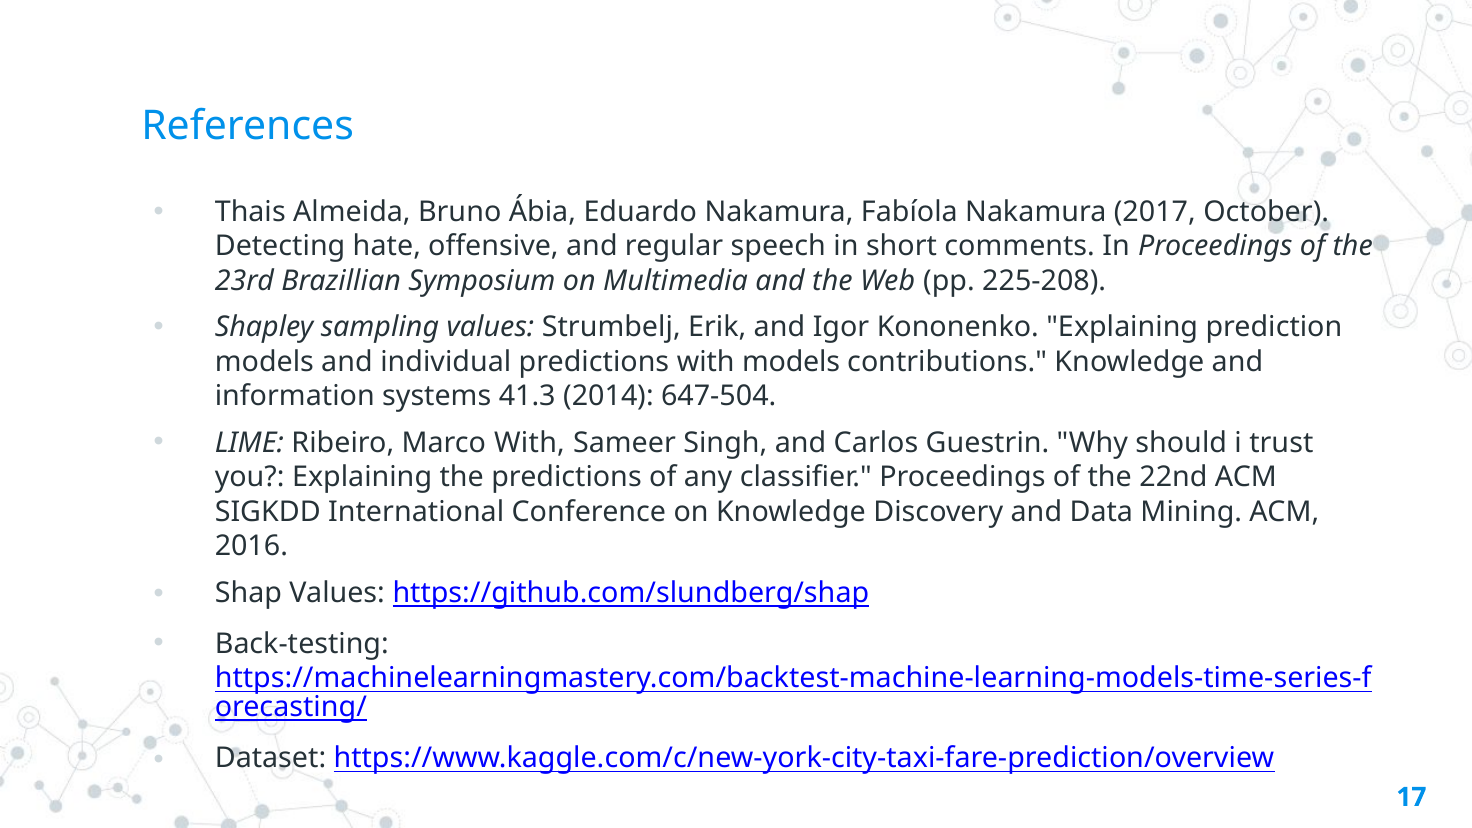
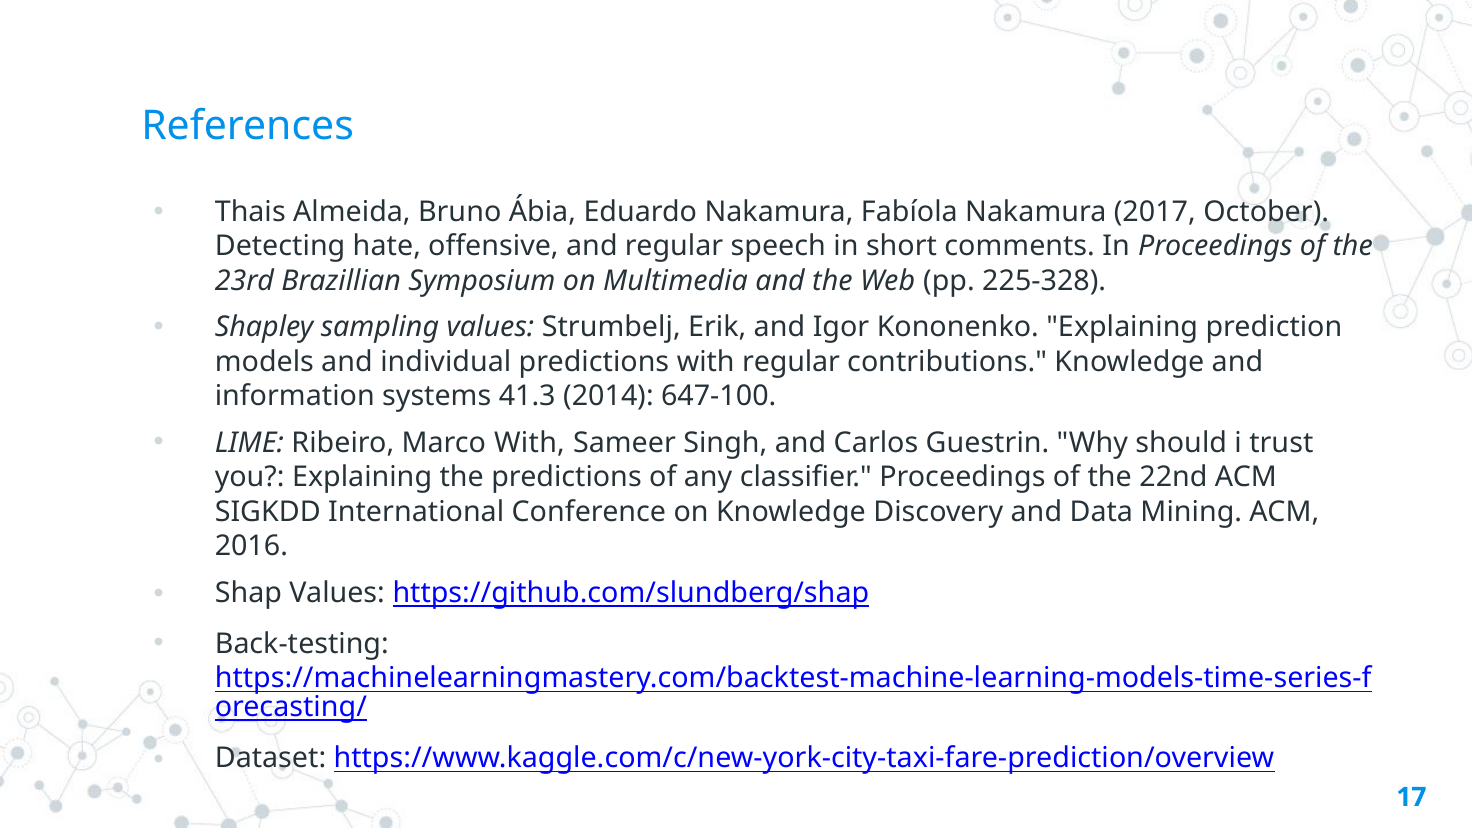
225-208: 225-208 -> 225-328 (1044, 281)
with models: models -> regular (791, 362)
647-504: 647-504 -> 647-100 (719, 396)
